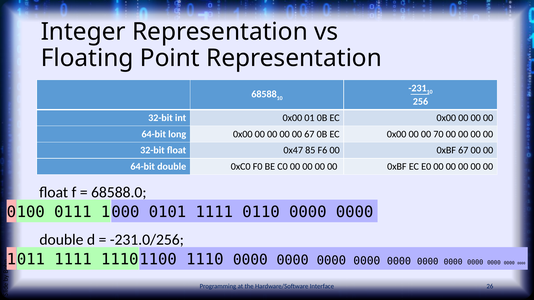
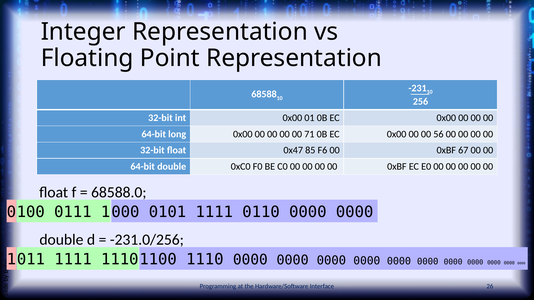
00 67: 67 -> 71 (309, 134)
70: 70 -> 56 (438, 134)
